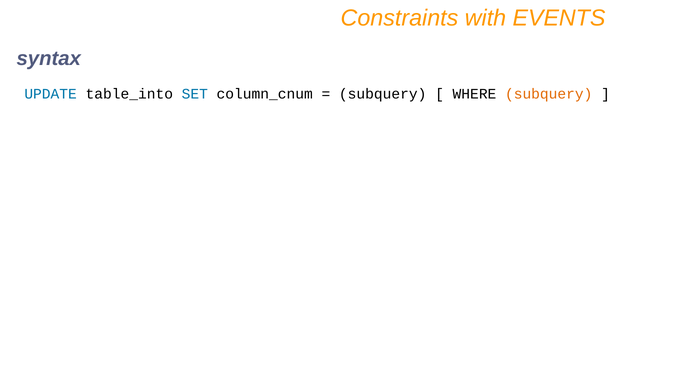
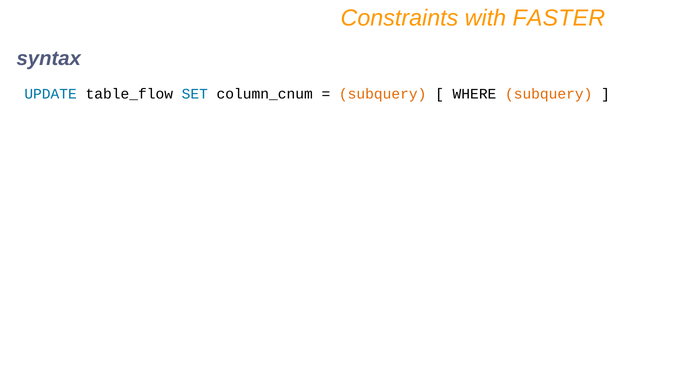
EVENTS: EVENTS -> FASTER (559, 18)
table_into: table_into -> table_flow (129, 94)
subquery colour: black -> orange (383, 94)
